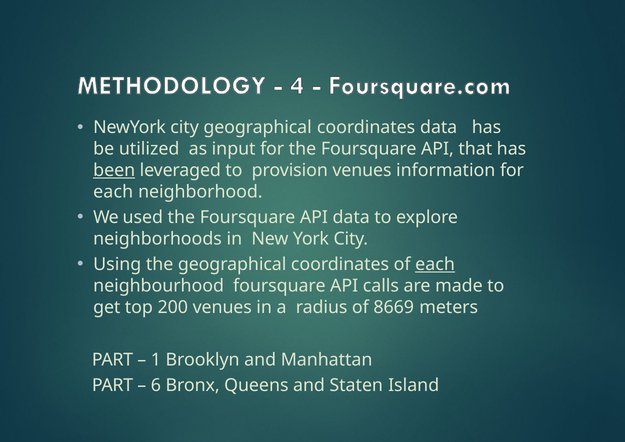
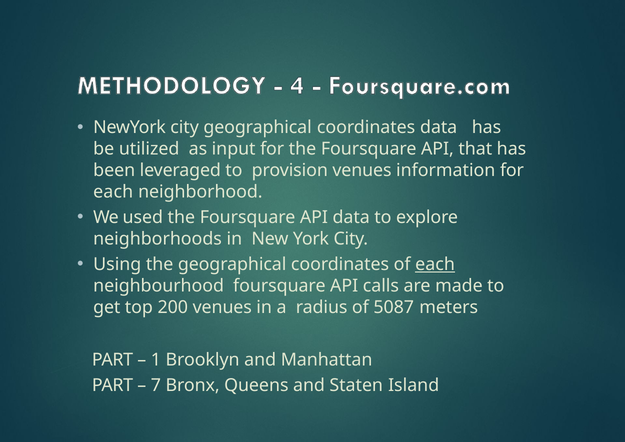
been underline: present -> none (114, 170)
8669: 8669 -> 5087 (394, 307)
6: 6 -> 7 (156, 385)
